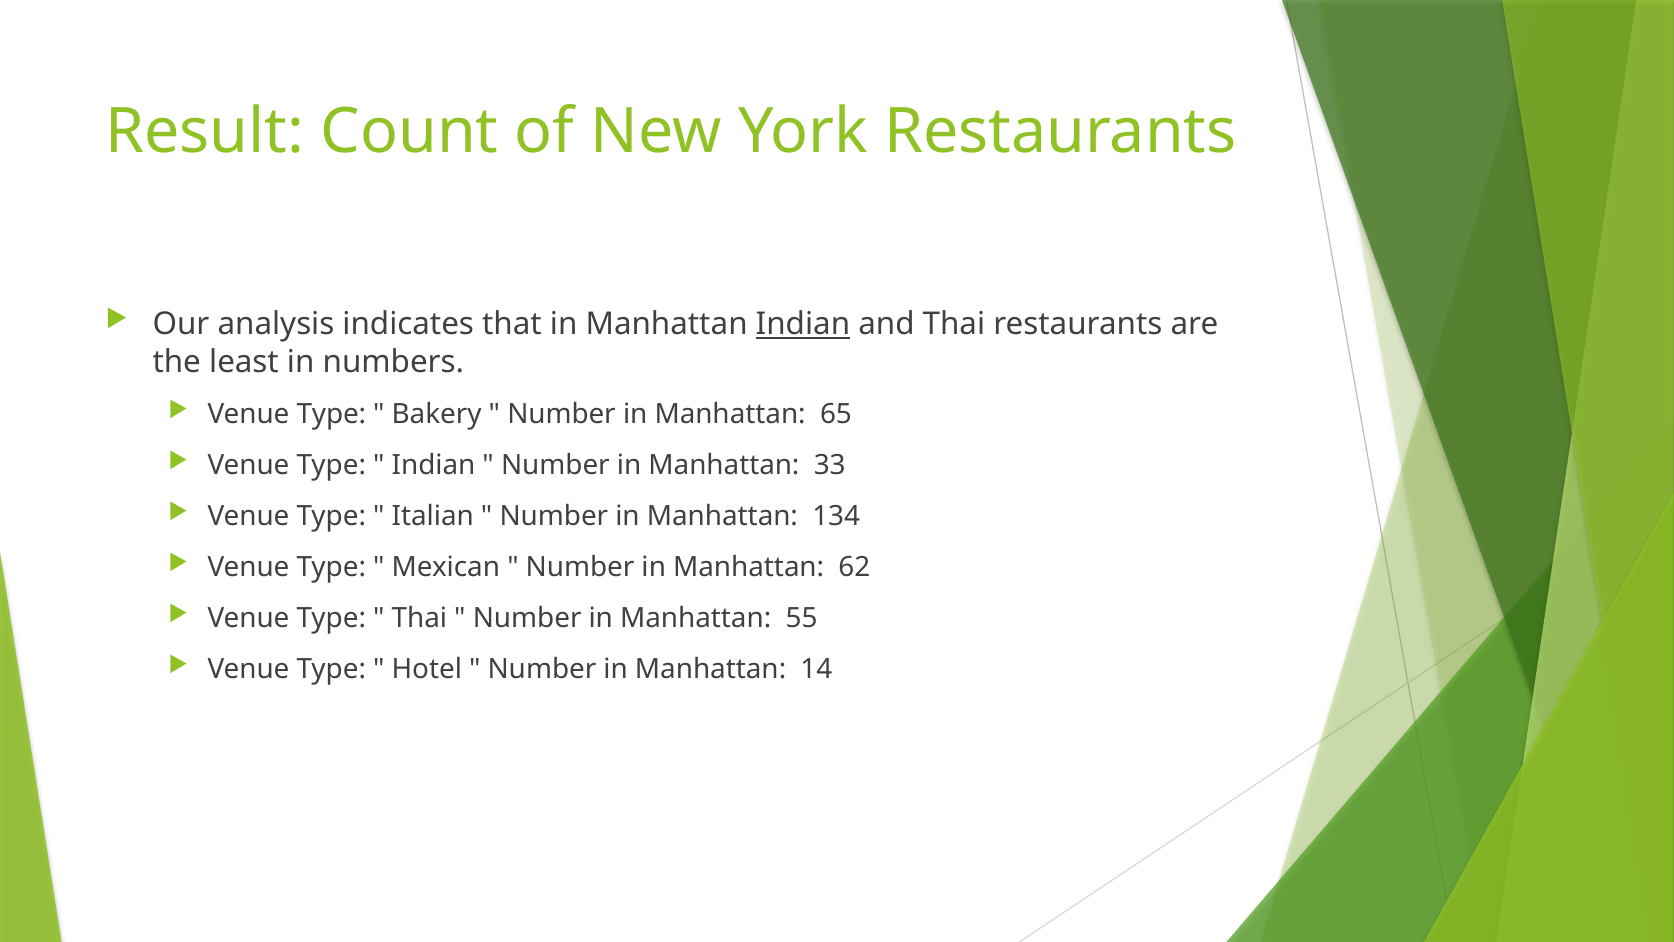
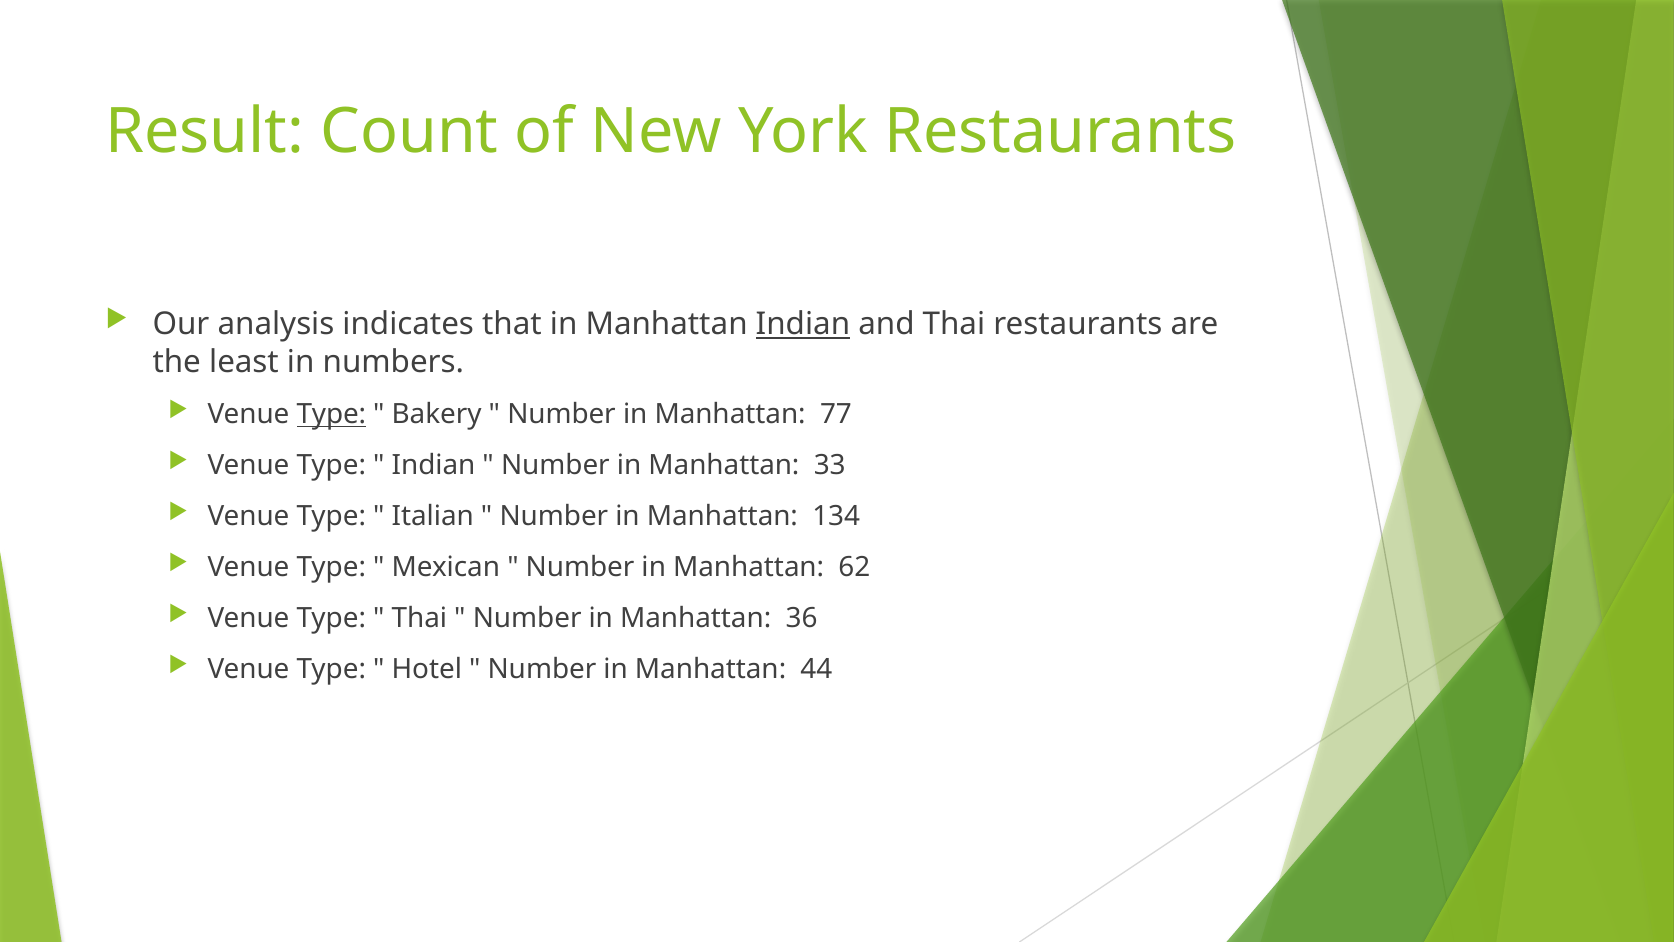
Type underline: none -> present (331, 414)
65: 65 -> 77 (836, 414)
55: 55 -> 36 (802, 618)
14: 14 -> 44 (816, 669)
